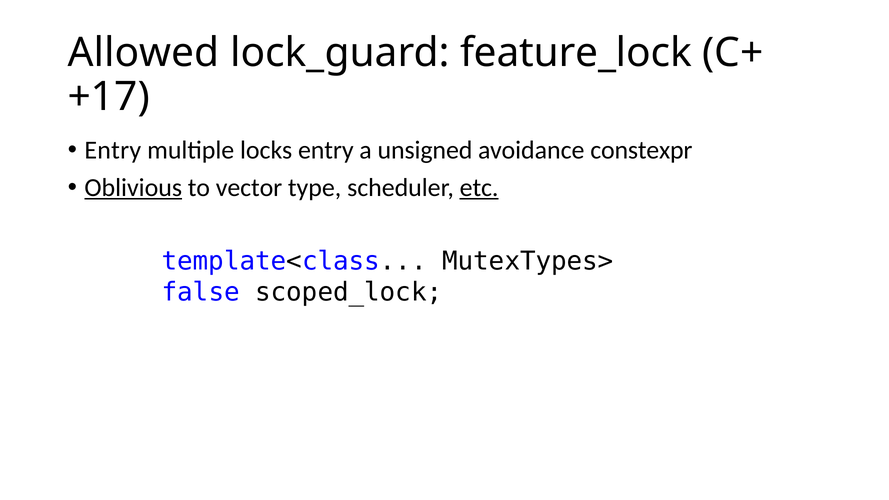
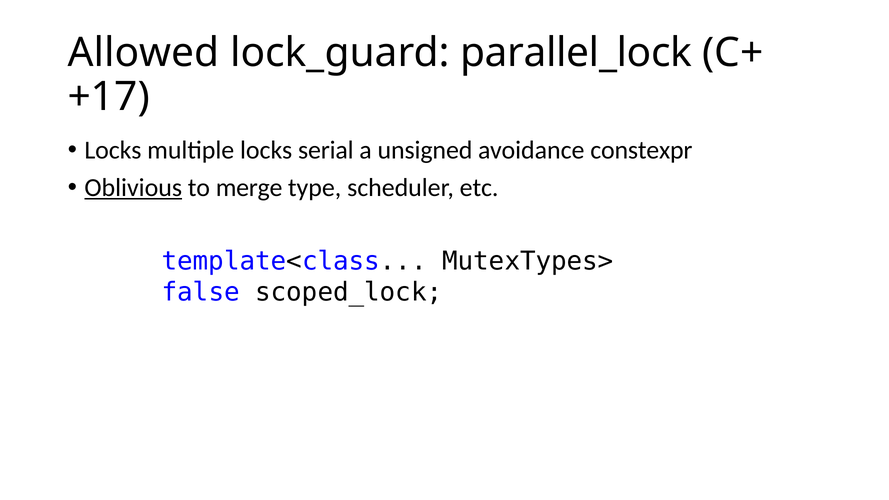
feature_lock: feature_lock -> parallel_lock (576, 53)
Entry: Entry -> Locks (113, 150)
locks entry: entry -> serial (326, 150)
vector: vector -> merge (249, 188)
etc underline: present -> none (479, 188)
